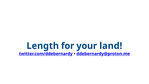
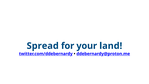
Length: Length -> Spread (43, 46)
